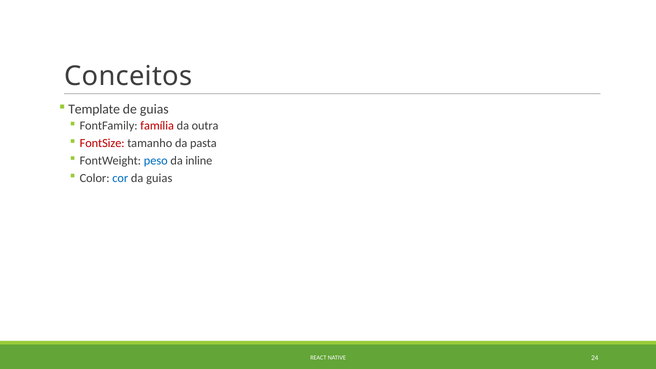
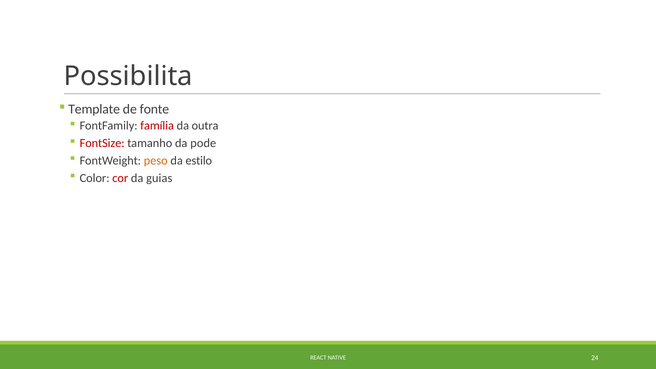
Conceitos: Conceitos -> Possibilita (128, 76)
de guias: guias -> fonte (154, 109)
pasta: pasta -> pode (203, 143)
peso colour: blue -> orange (156, 161)
inline: inline -> estilo (199, 161)
cor colour: blue -> red (120, 178)
